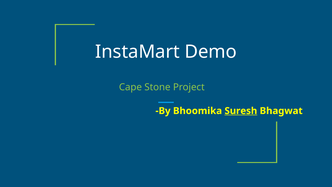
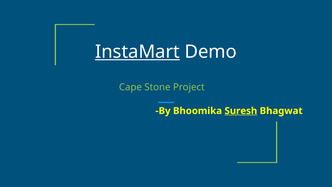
InstaMart underline: none -> present (137, 52)
